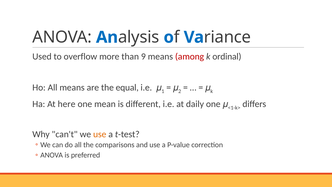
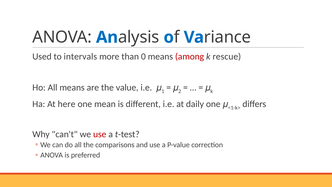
overflow: overflow -> intervals (80, 57)
9: 9 -> 0 (143, 57)
ordinal: ordinal -> rescue (227, 57)
equal: equal -> value (127, 88)
use colour: orange -> red (100, 134)
